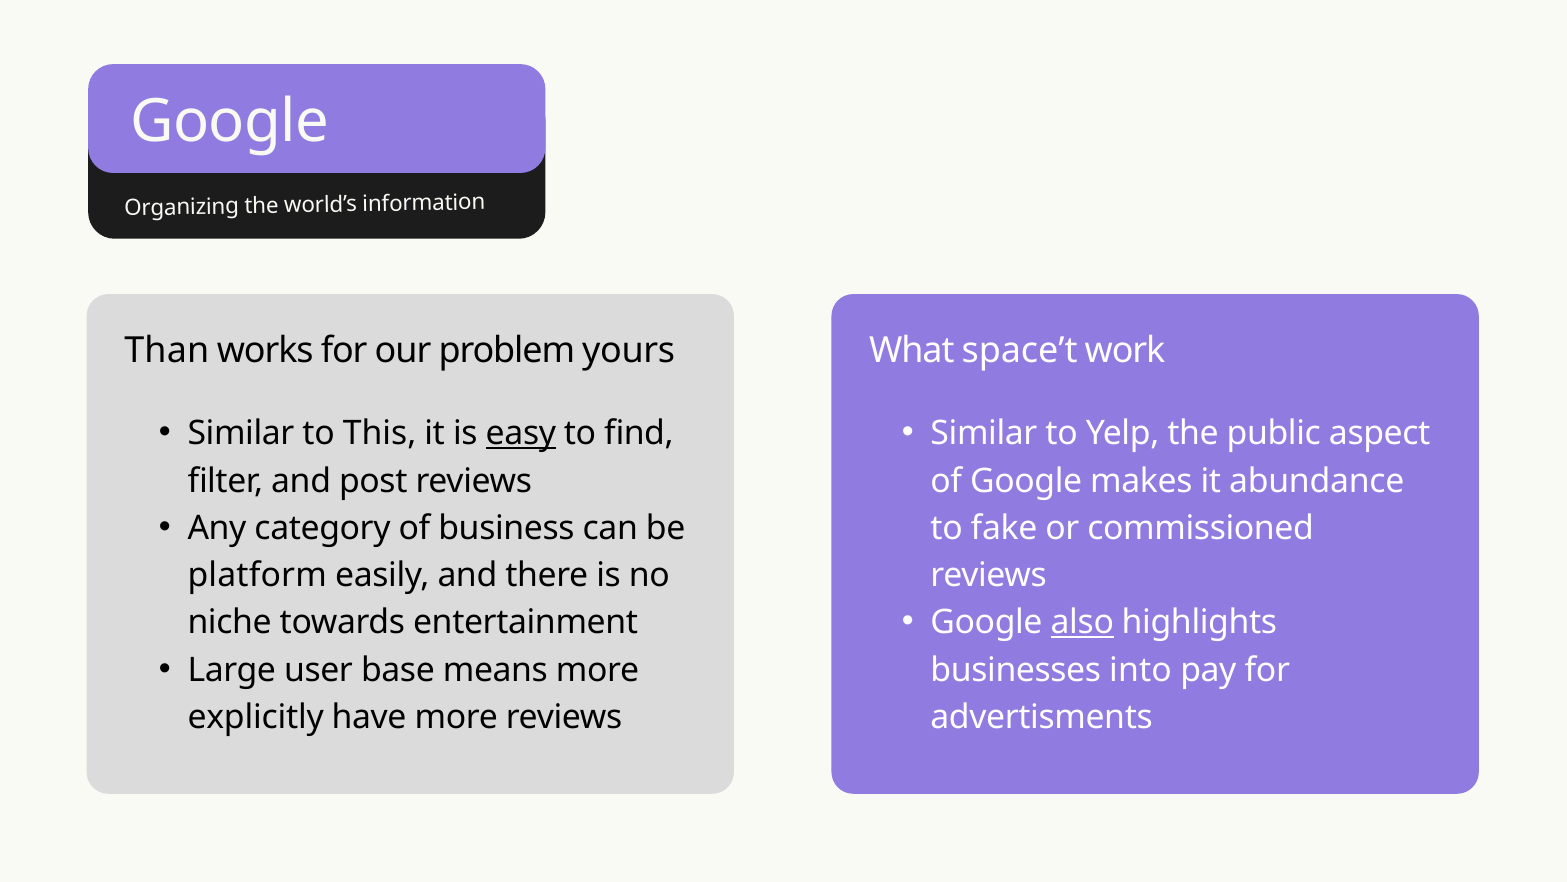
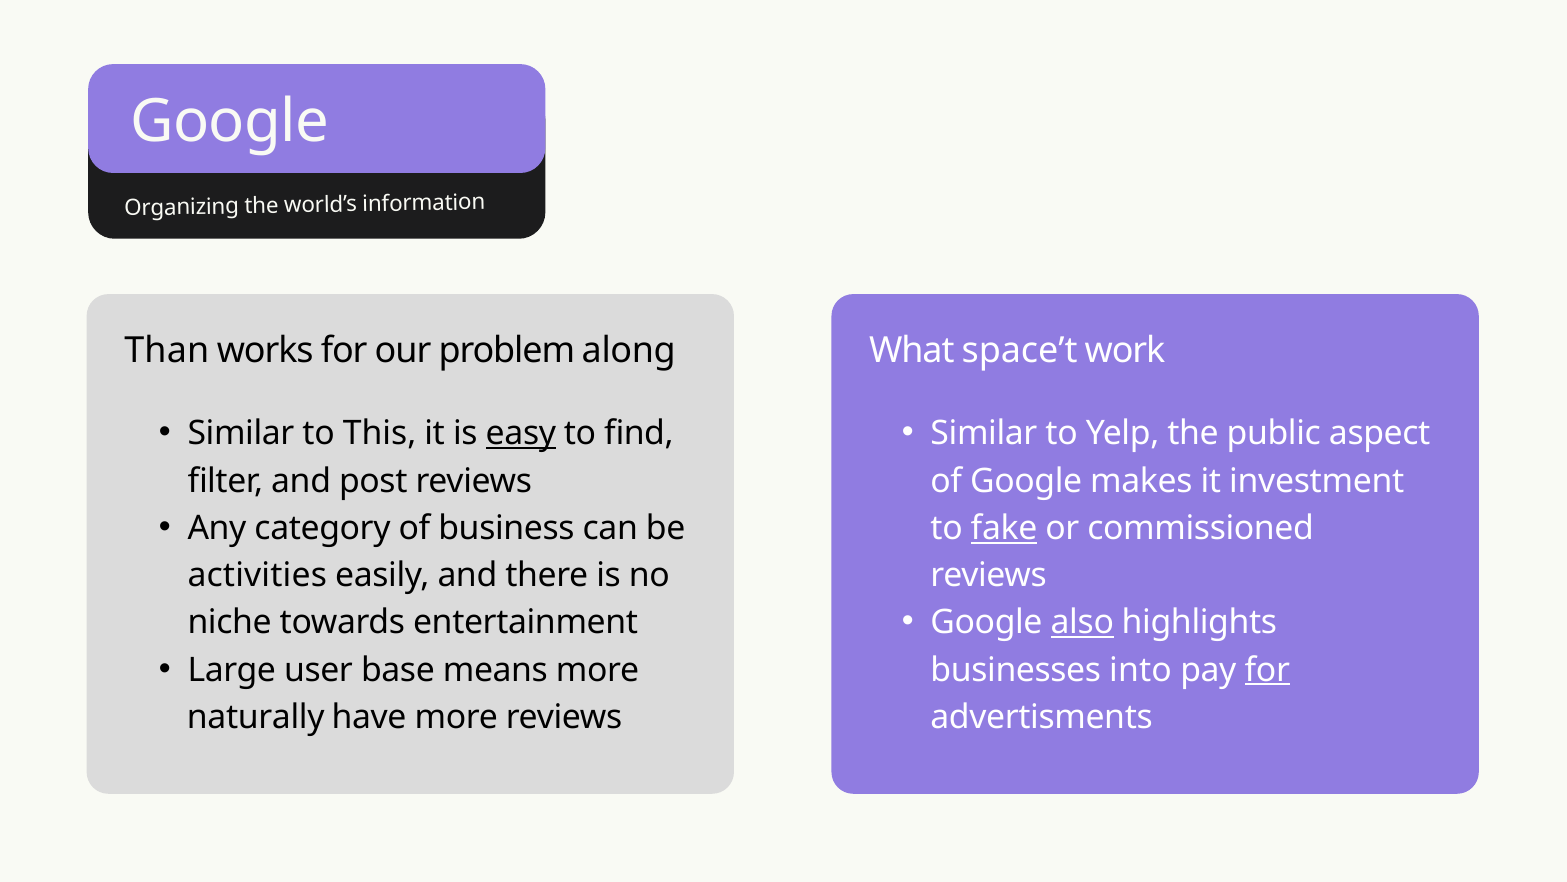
yours: yours -> along (629, 351)
abundance: abundance -> investment (1317, 481)
fake underline: none -> present (1004, 528)
platform: platform -> activities (257, 575)
for underline: none -> present (1267, 669)
explicitly: explicitly -> naturally (256, 717)
